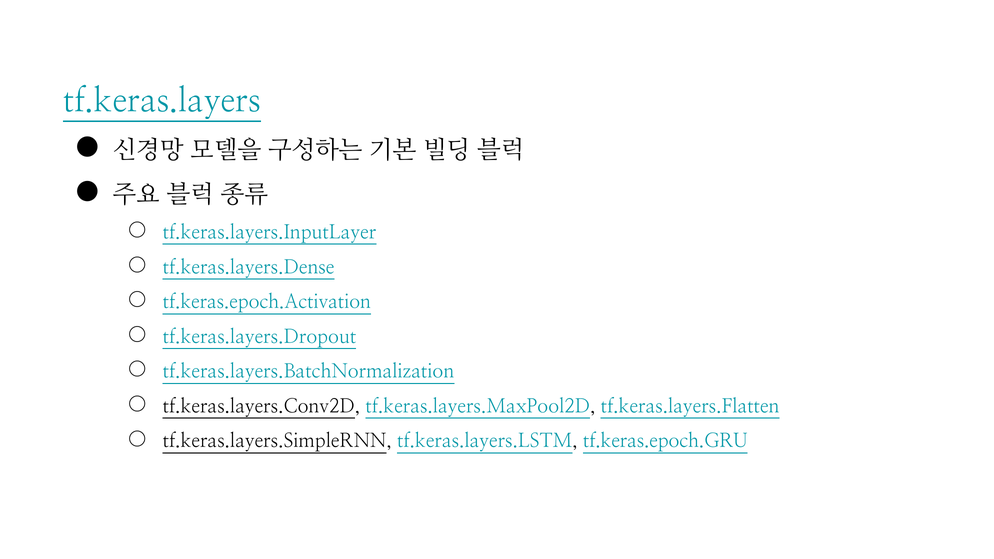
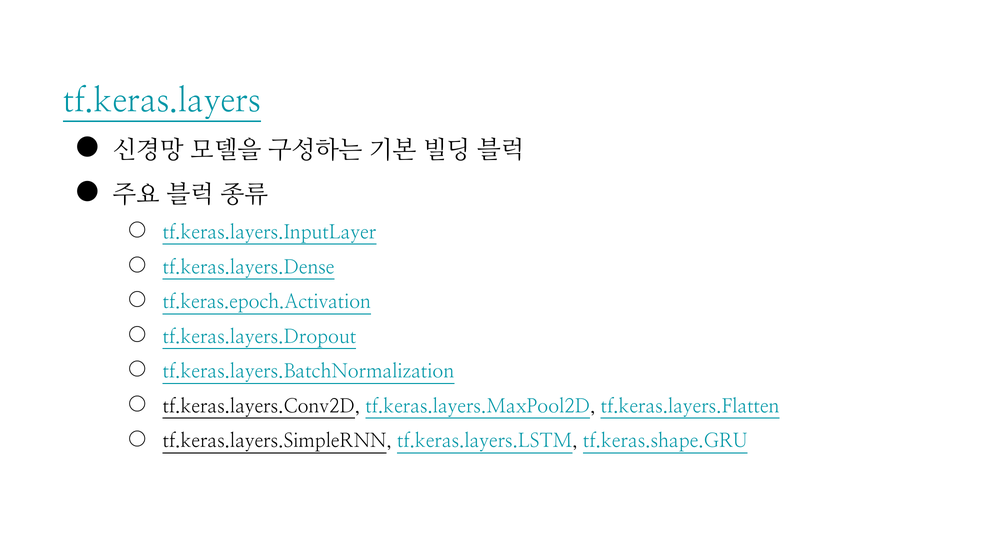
tf.keras.epoch.GRU: tf.keras.epoch.GRU -> tf.keras.shape.GRU (665, 441)
